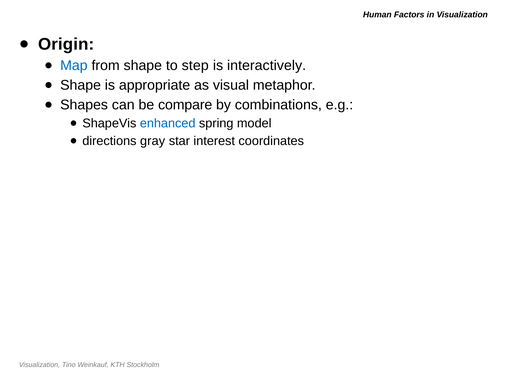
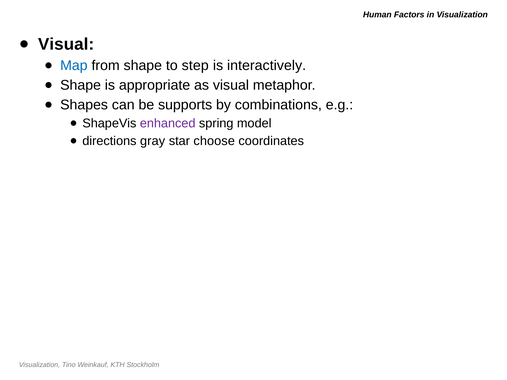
Origin: Origin -> Visual (66, 44)
compare: compare -> supports (185, 105)
enhanced colour: blue -> purple (168, 123)
interest: interest -> choose (214, 141)
